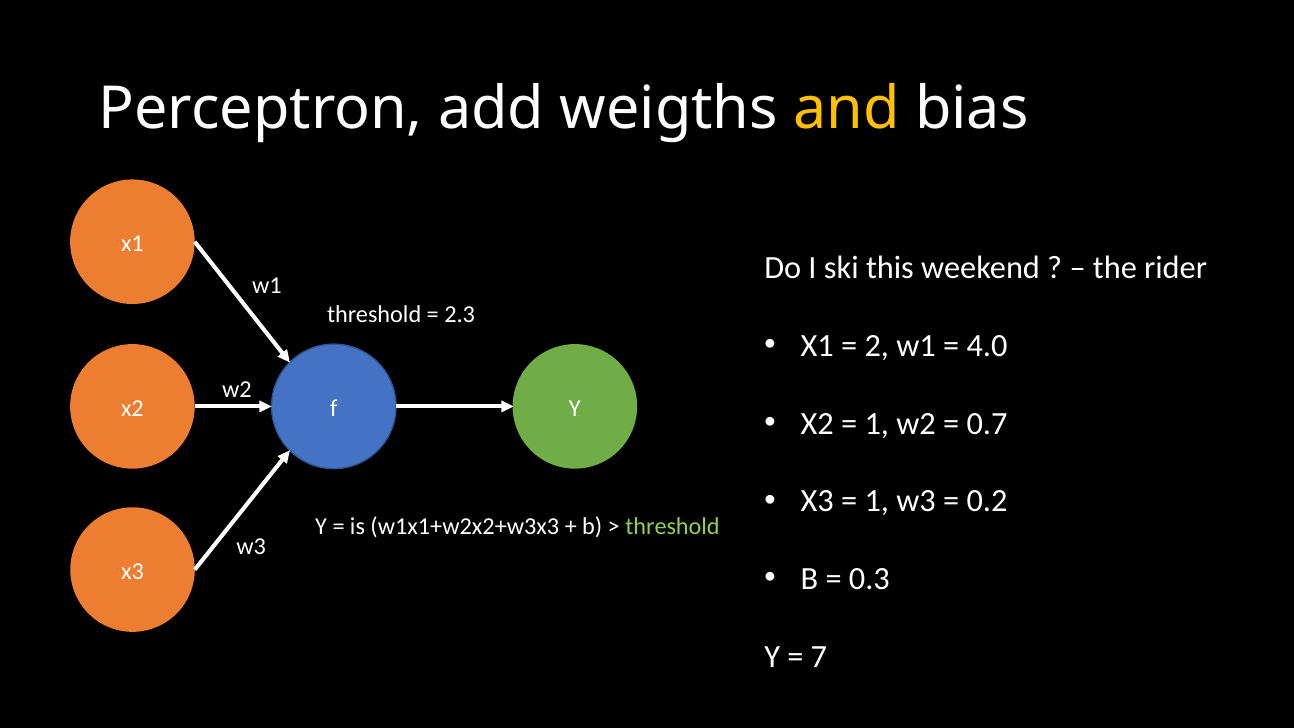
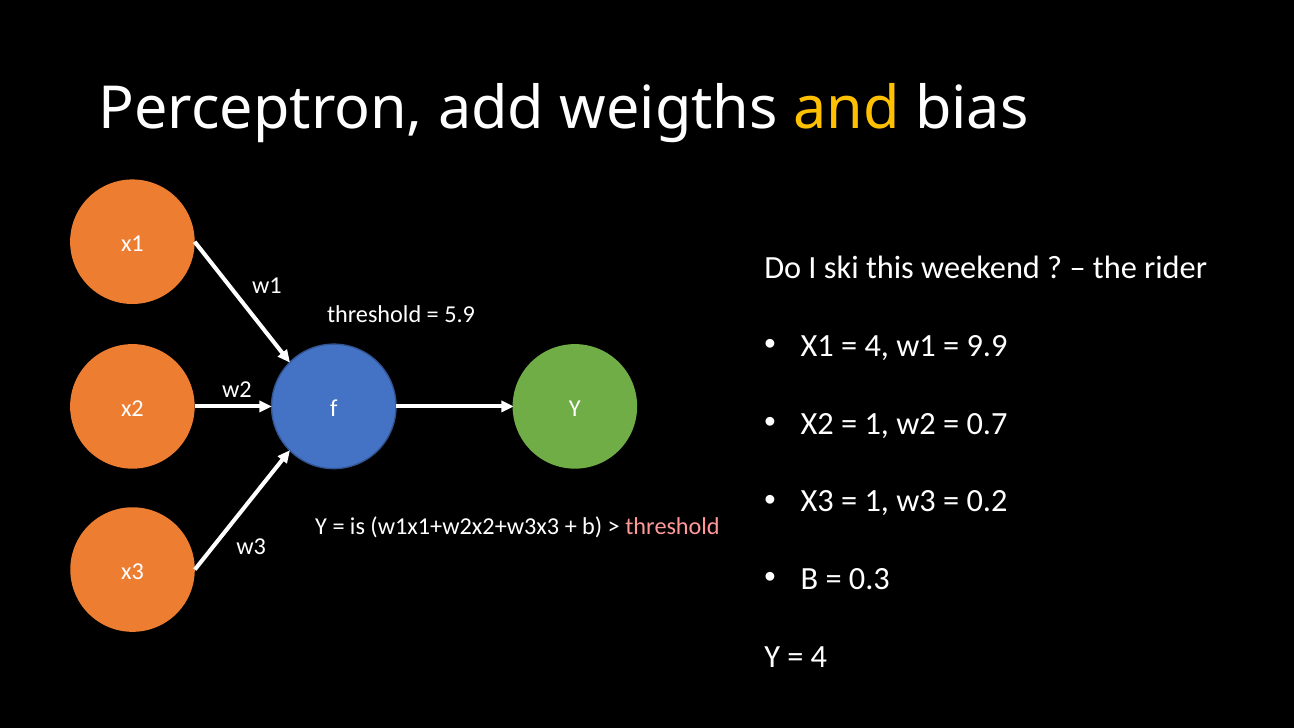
2.3: 2.3 -> 5.9 (460, 314)
2: 2 -> 4 (877, 346)
4.0: 4.0 -> 9.9 (987, 346)
threshold colour: light green -> pink (673, 527)
7: 7 -> 4 (819, 656)
